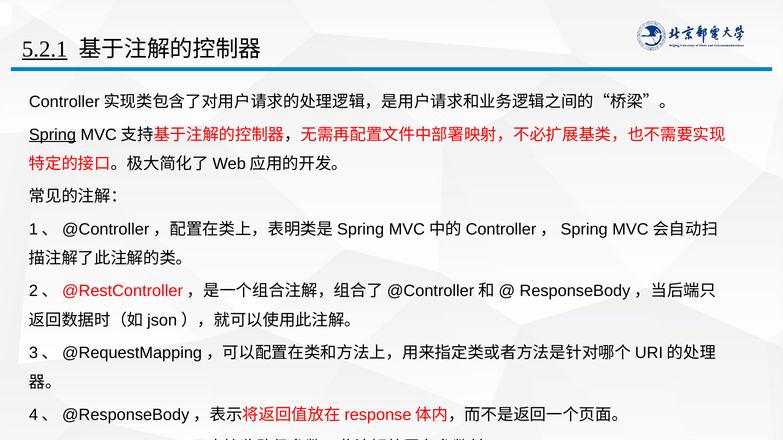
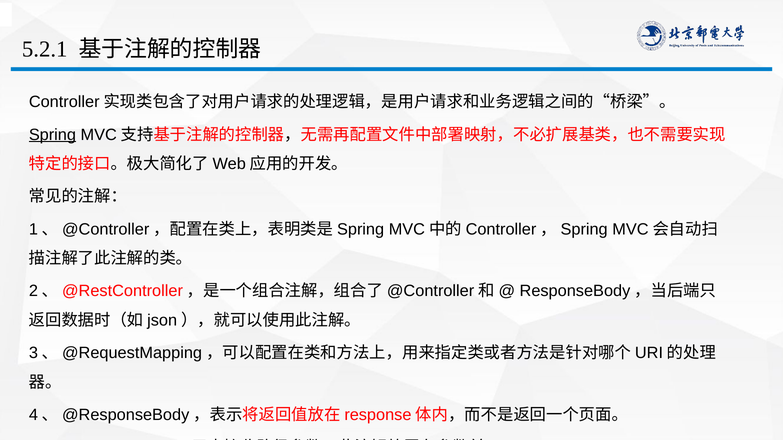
5.2.1 underline: present -> none (45, 49)
